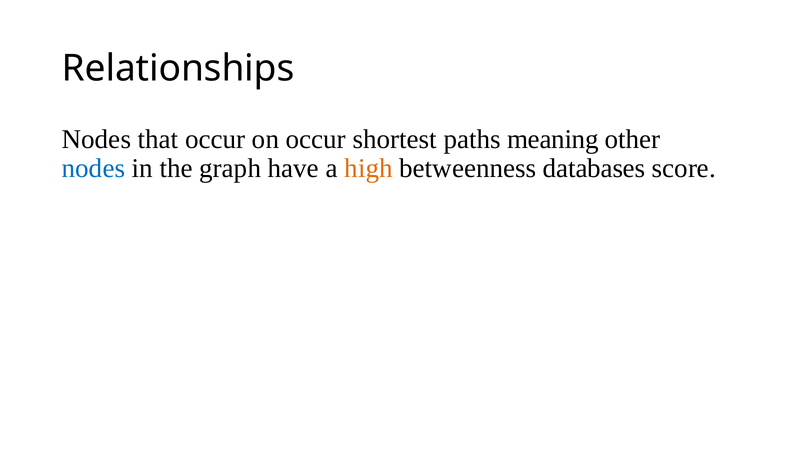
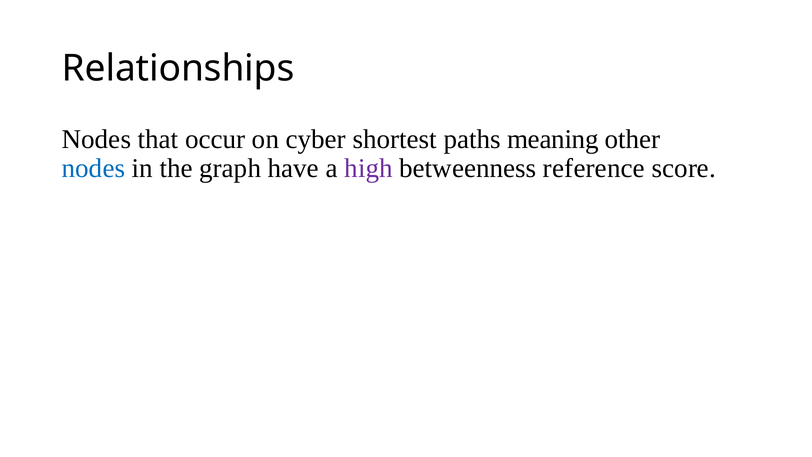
on occur: occur -> cyber (316, 139)
high colour: orange -> purple (369, 168)
databases: databases -> reference (594, 168)
